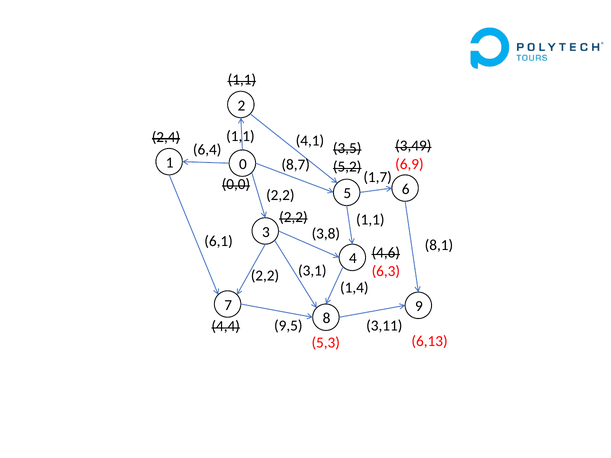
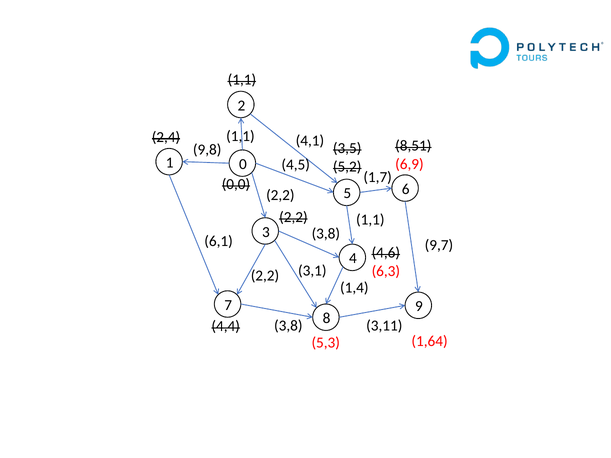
3,49: 3,49 -> 8,51 (413, 146)
6,4: 6,4 -> 9,8 (207, 150)
8,7: 8,7 -> 4,5 (296, 165)
8,1: 8,1 -> 9,7 (439, 245)
9,5: 9,5 -> 3,8 (288, 326)
6,13: 6,13 -> 1,64 (430, 342)
